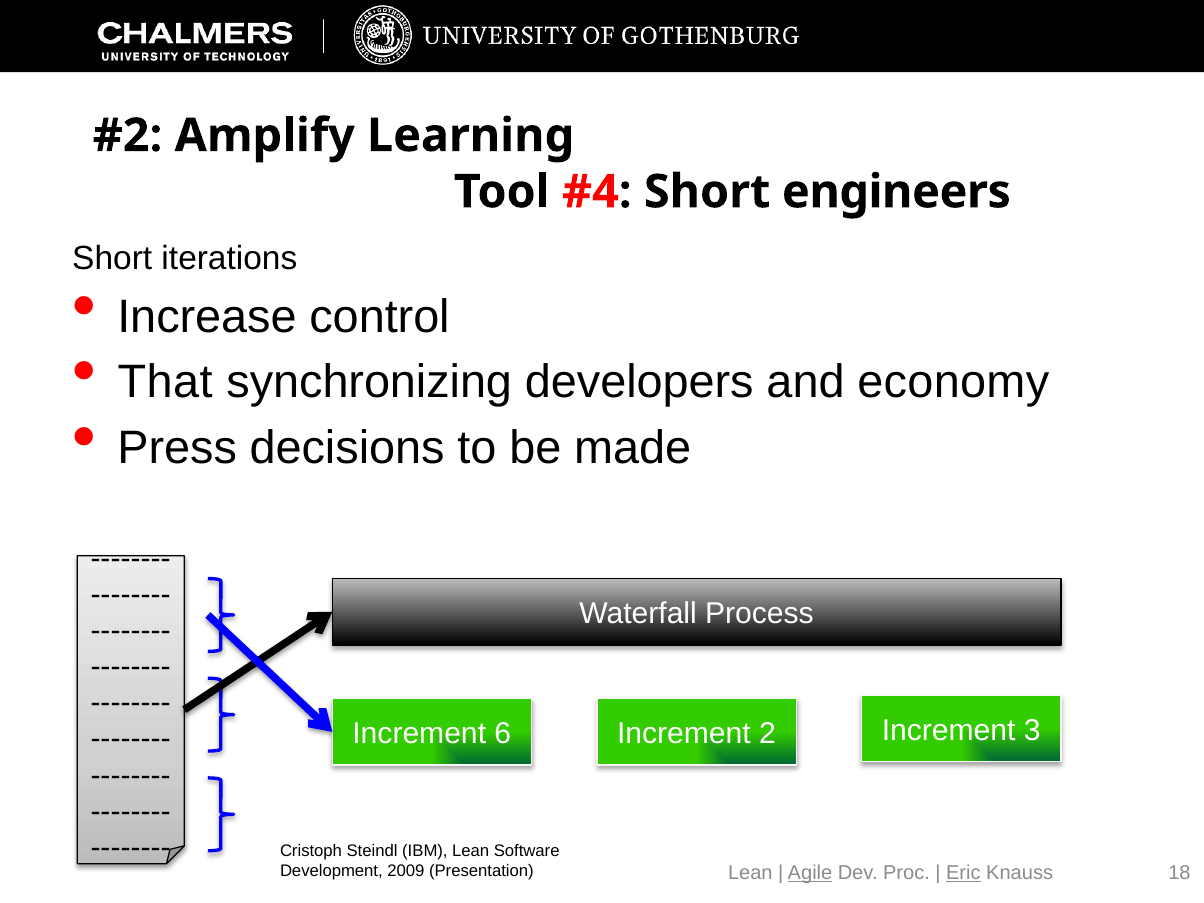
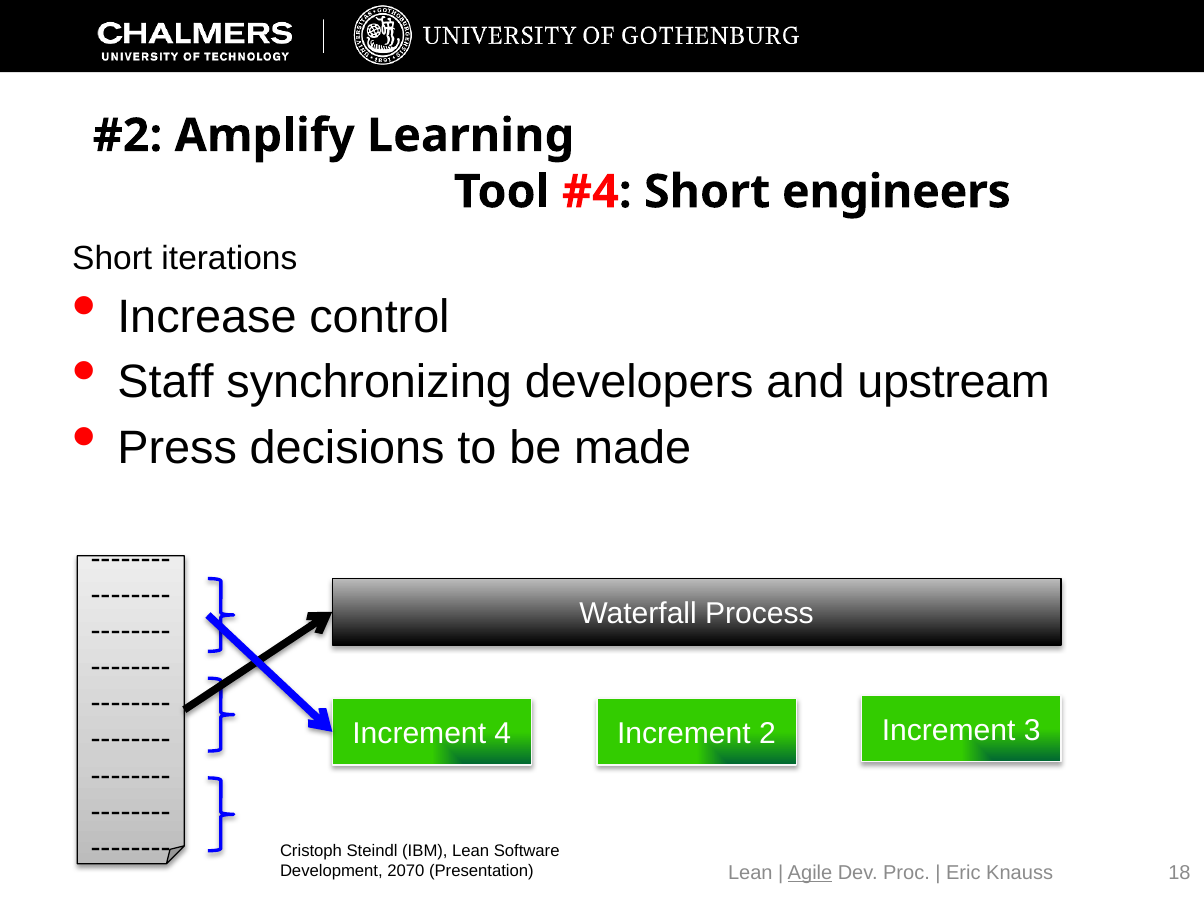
That: That -> Staff (165, 382)
economy: economy -> upstream (954, 382)
6: 6 -> 4 (503, 734)
2009: 2009 -> 2070 (406, 871)
Eric underline: present -> none (963, 873)
